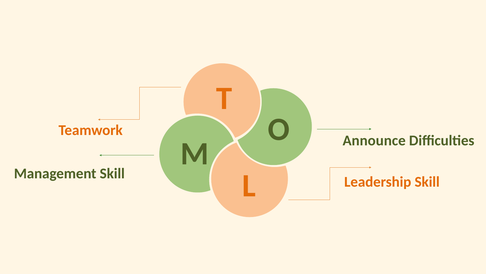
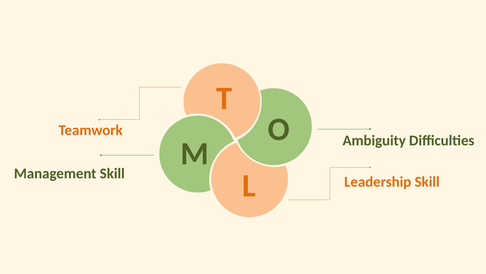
Announce: Announce -> Ambiguity (374, 140)
